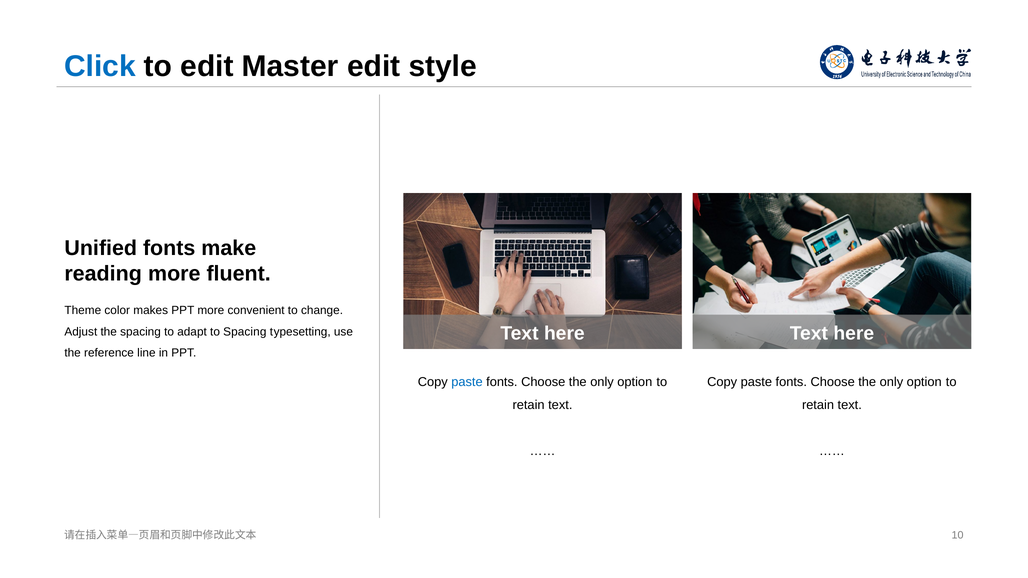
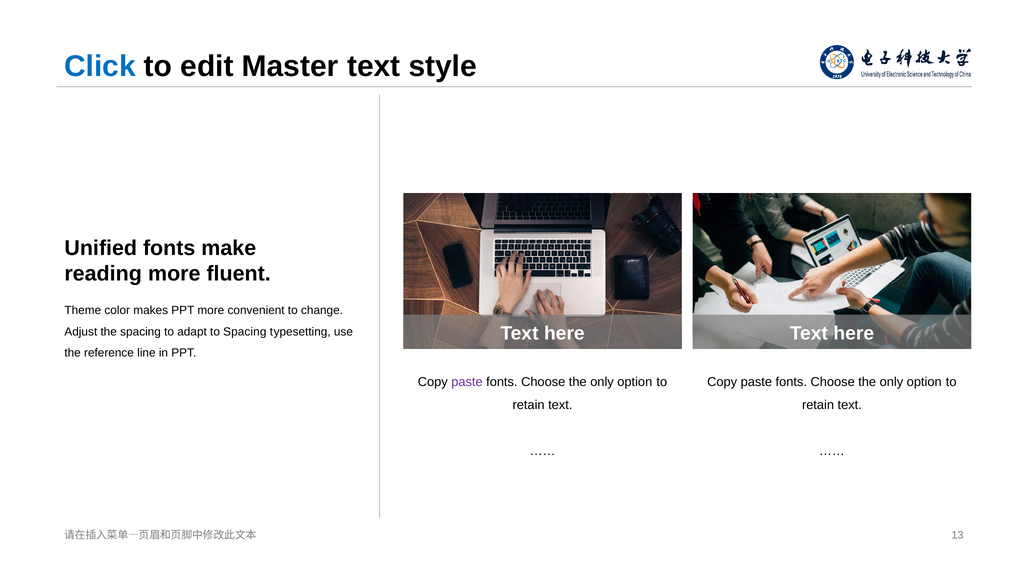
Master edit: edit -> text (374, 66)
paste colour: blue -> purple (467, 382)
10: 10 -> 13 (958, 536)
